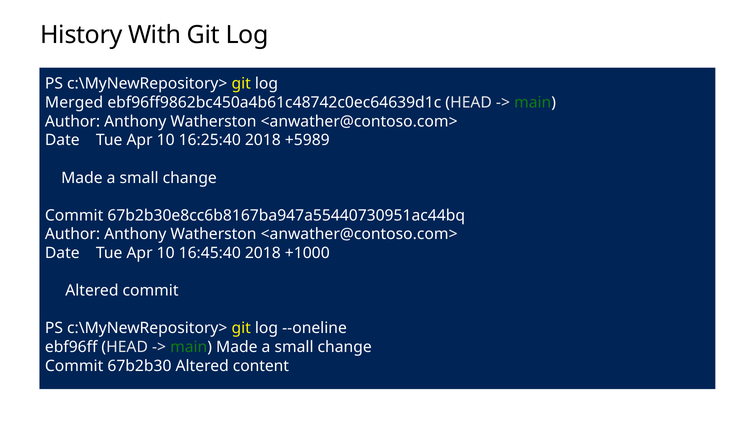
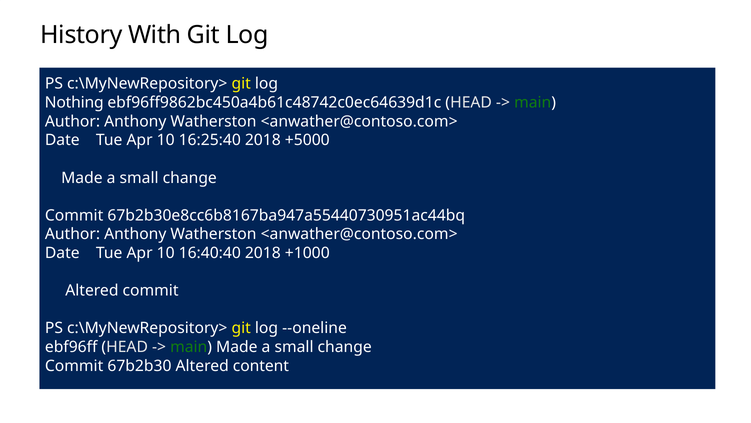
Merged: Merged -> Nothing (74, 102)
+5989: +5989 -> +5000 (307, 140)
16:45:40: 16:45:40 -> 16:40:40 (210, 253)
